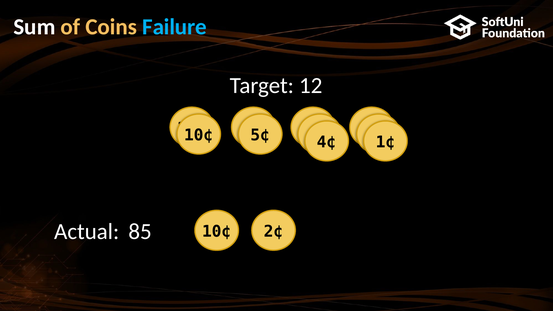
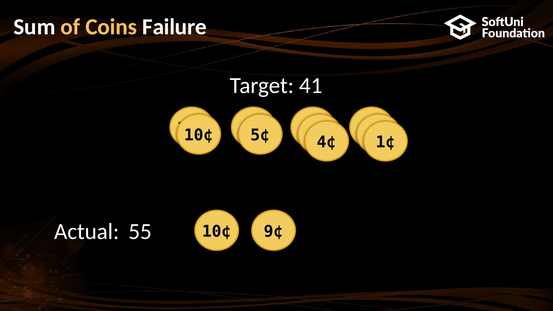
Failure colour: light blue -> white (175, 27)
12: 12 -> 41 (311, 86)
85: 85 -> 55 (140, 232)
2¢: 2¢ -> 9¢ (274, 231)
